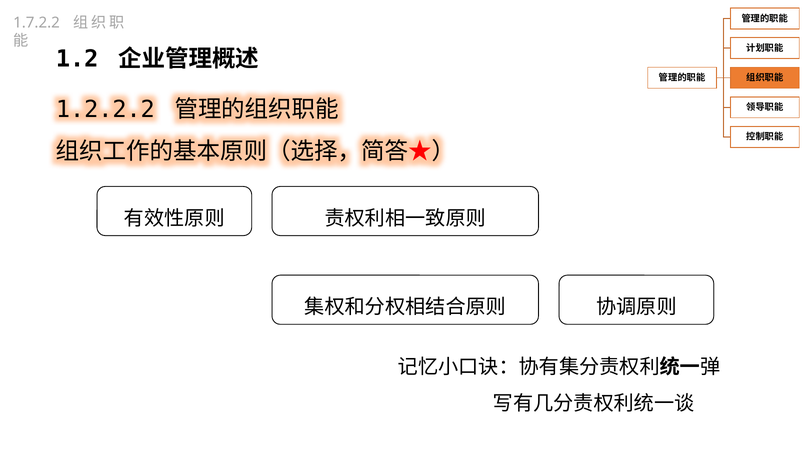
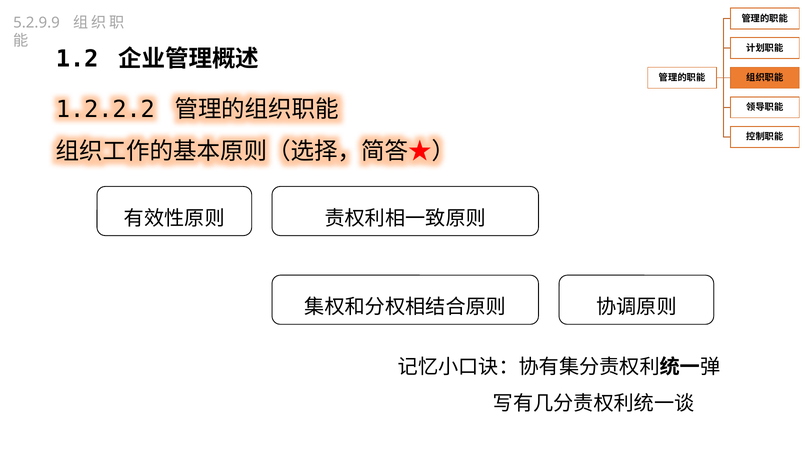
1.7.2.2: 1.7.2.2 -> 5.2.9.9 (37, 23)
